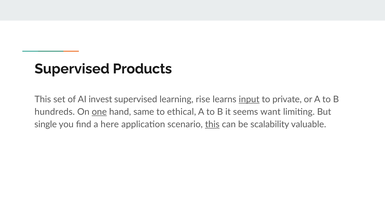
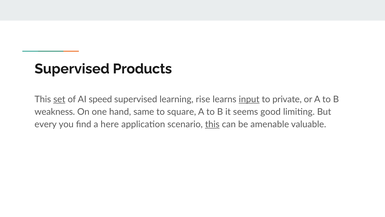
set underline: none -> present (59, 99)
invest: invest -> speed (100, 99)
hundreds: hundreds -> weakness (55, 112)
one underline: present -> none (99, 112)
ethical: ethical -> square (182, 112)
want: want -> good (271, 112)
single: single -> every (46, 124)
scalability: scalability -> amenable (270, 124)
